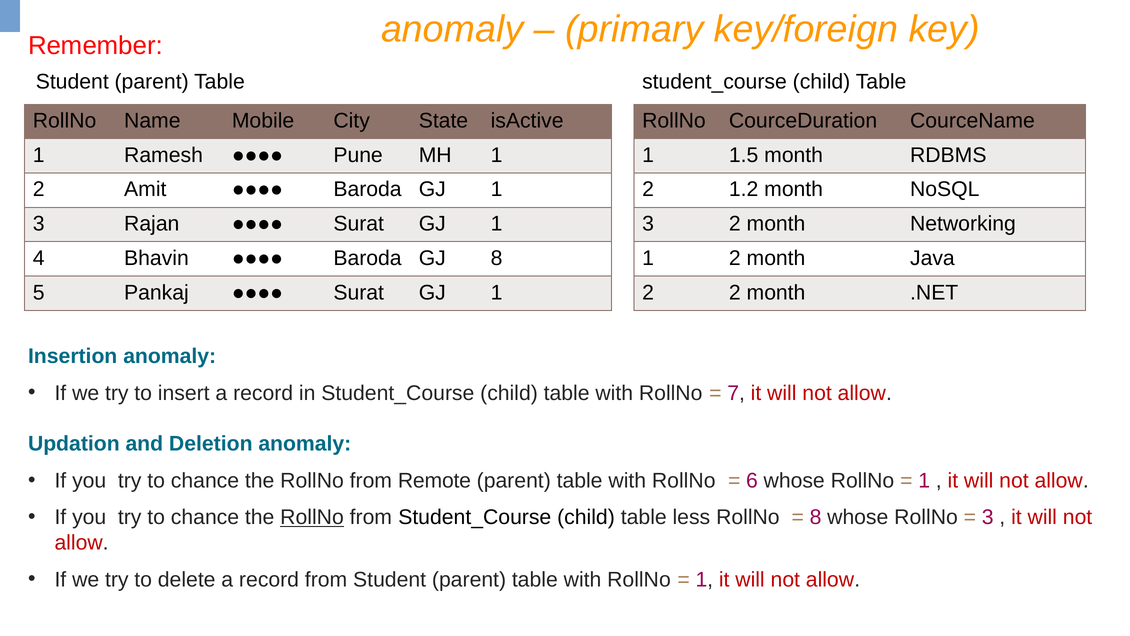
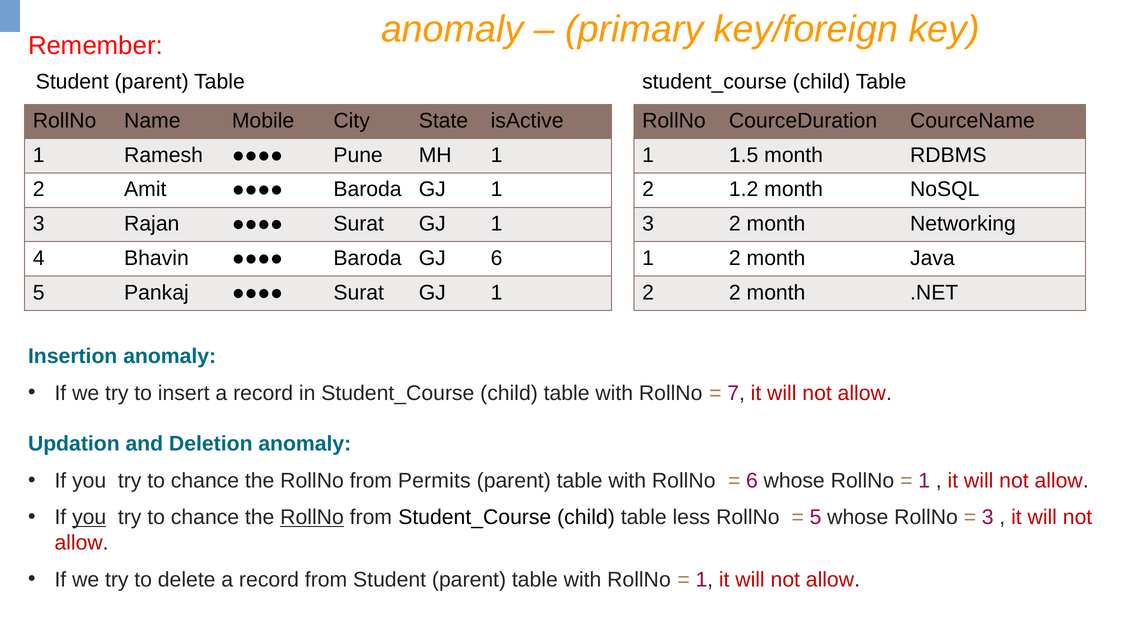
GJ 8: 8 -> 6 (497, 258)
Remote: Remote -> Permits (434, 480)
you underline: none -> present (89, 517)
8: 8 -> 5 (816, 517)
